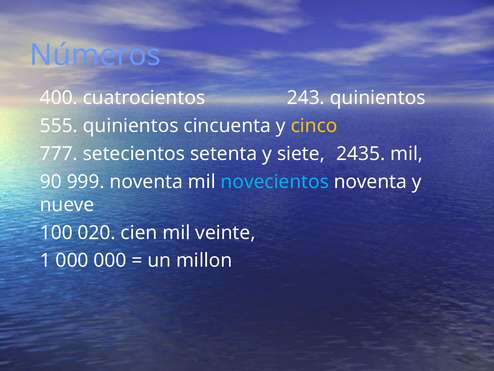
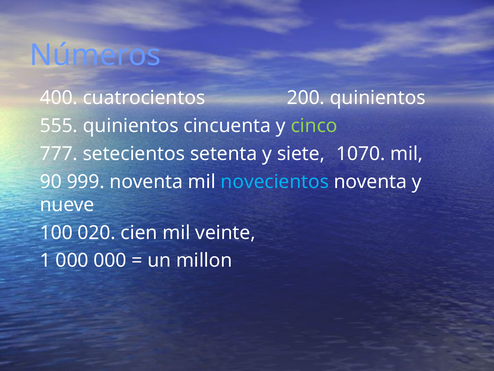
243: 243 -> 200 (306, 98)
cinco colour: yellow -> light green (314, 126)
2435: 2435 -> 1070 (361, 154)
